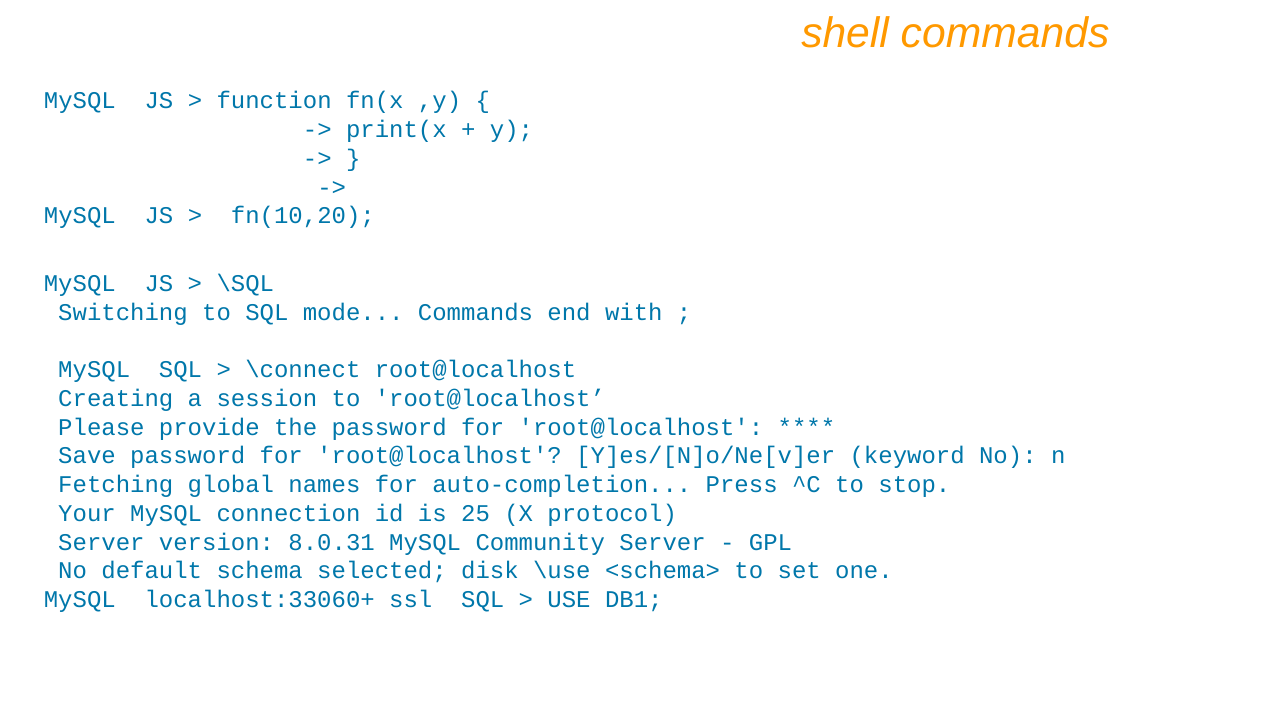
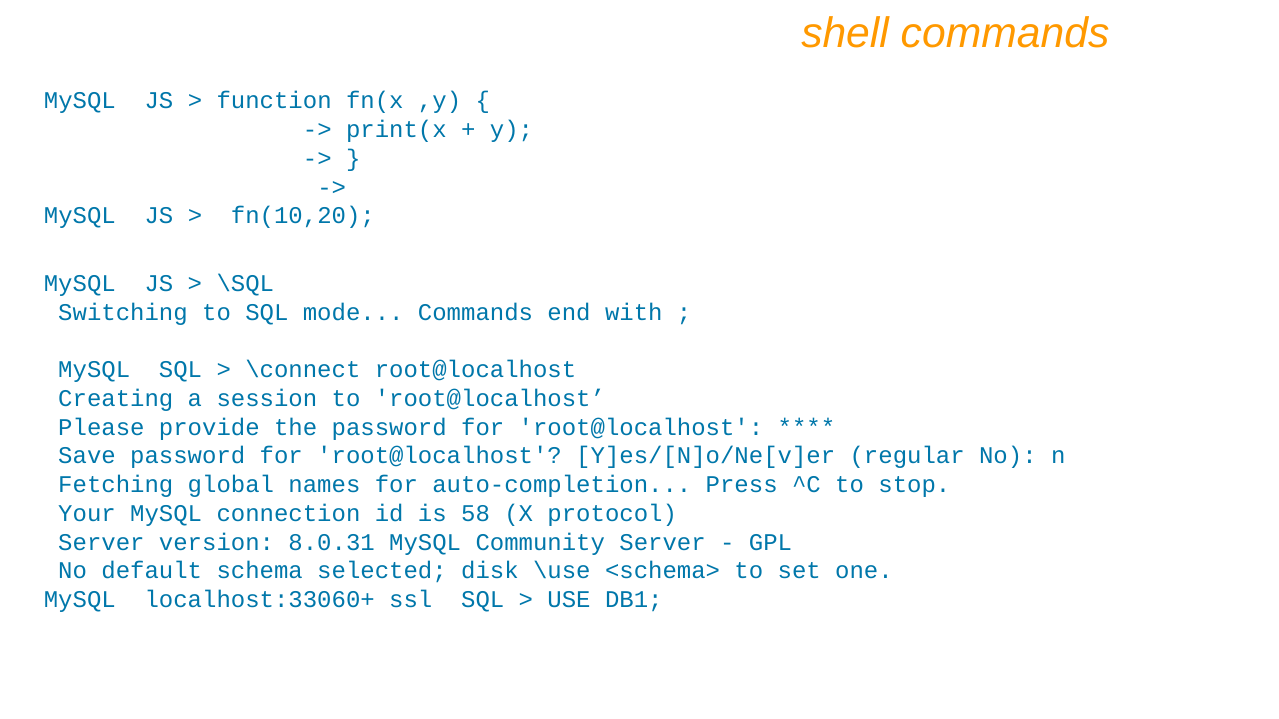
keyword: keyword -> regular (907, 456)
25: 25 -> 58 (476, 514)
